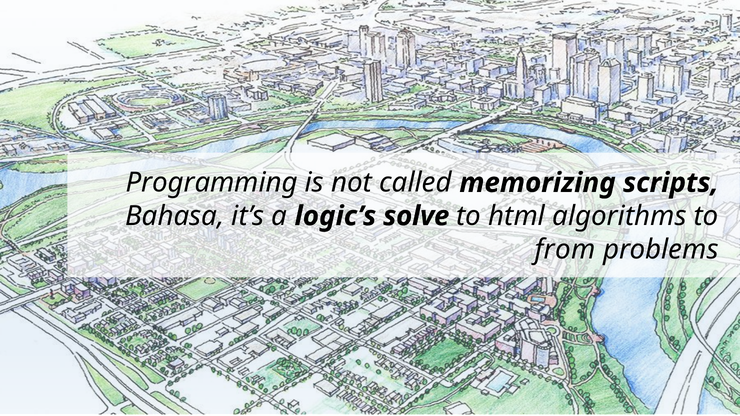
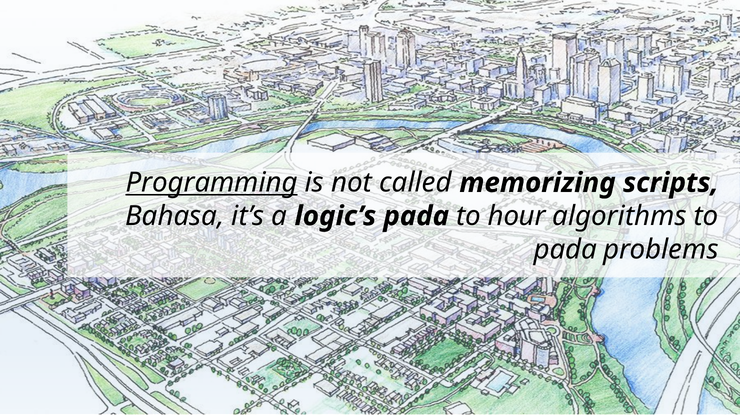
Programming underline: none -> present (212, 183)
logic’s solve: solve -> pada (416, 216)
html: html -> hour (517, 216)
from: from -> pada (565, 250)
